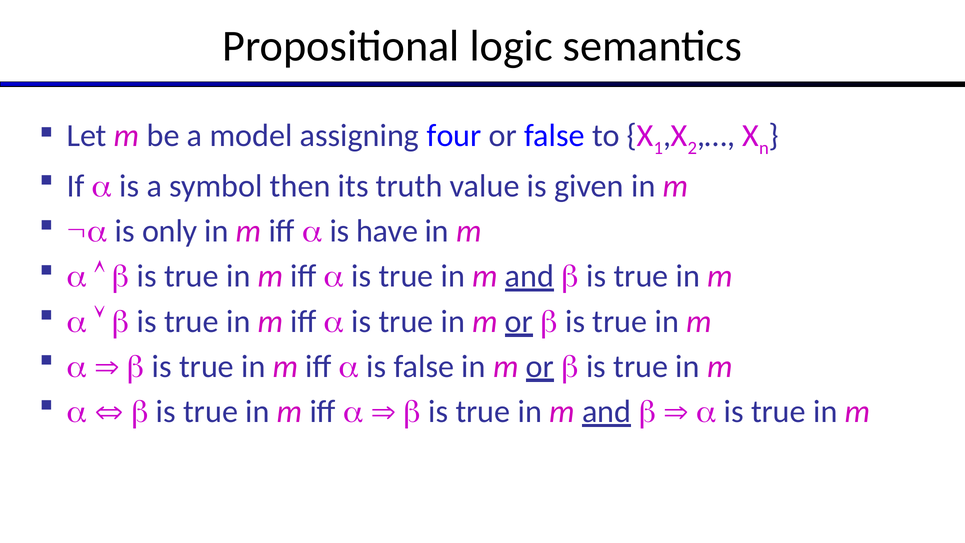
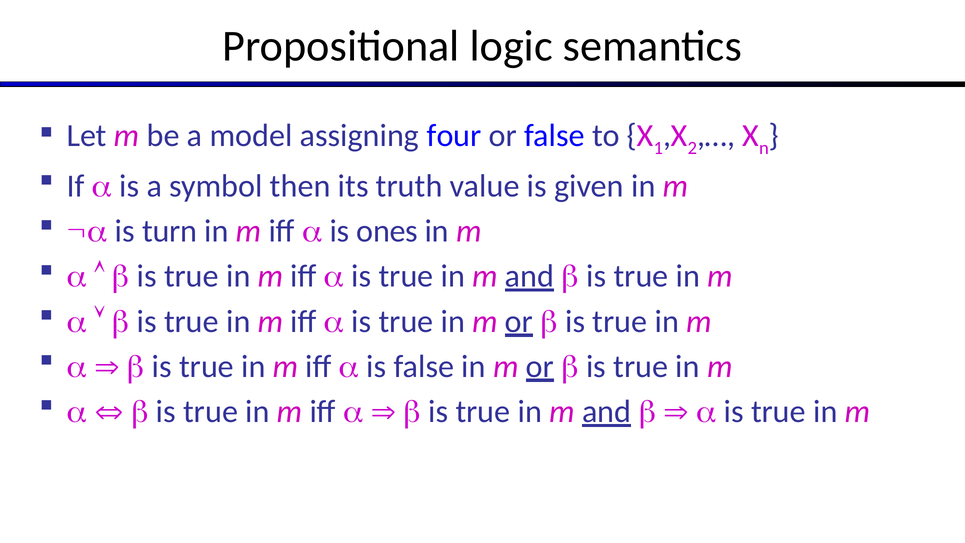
only: only -> turn (170, 231)
have: have -> ones (387, 231)
